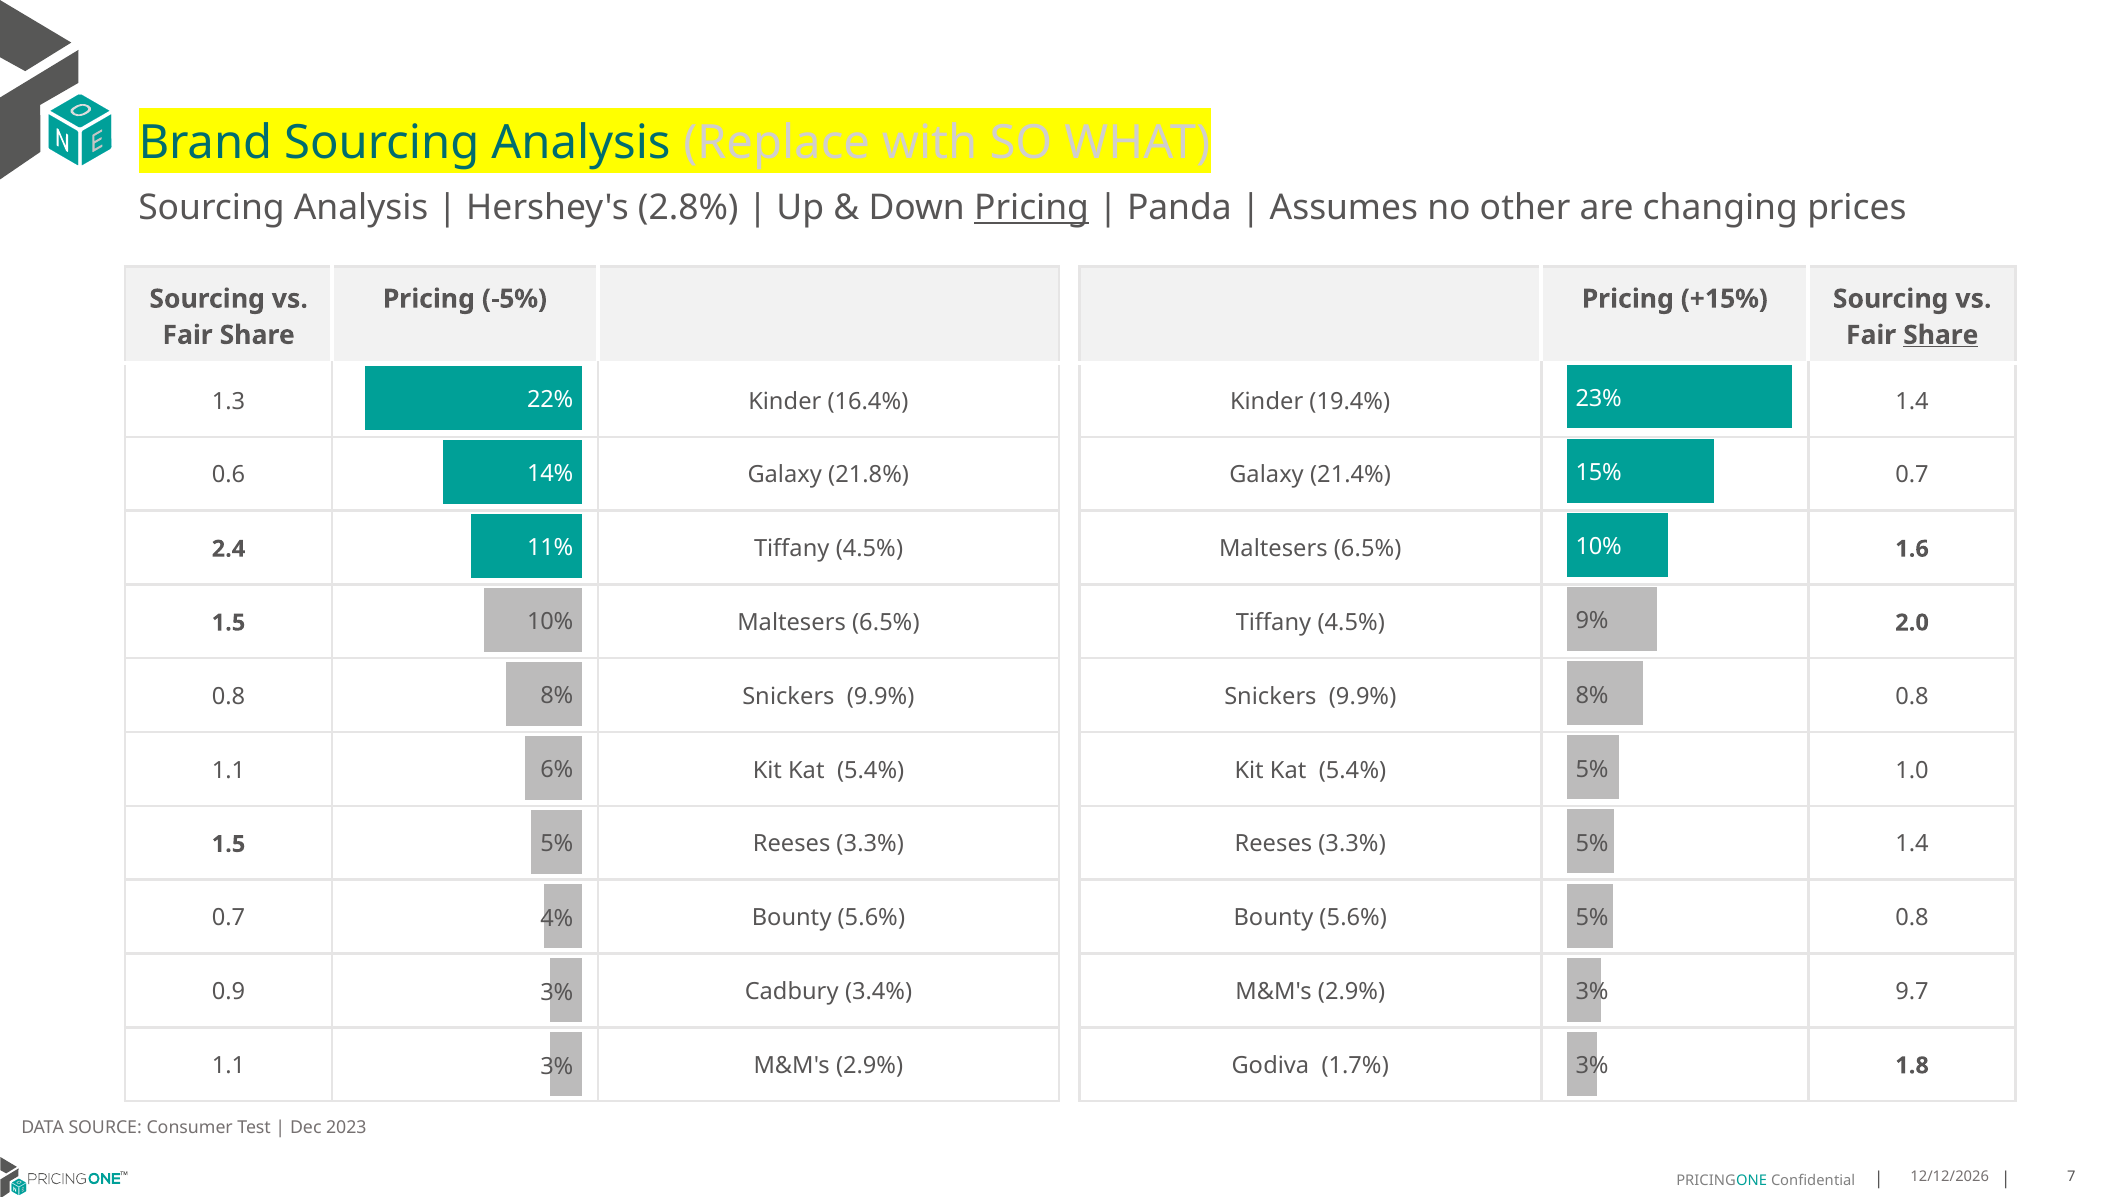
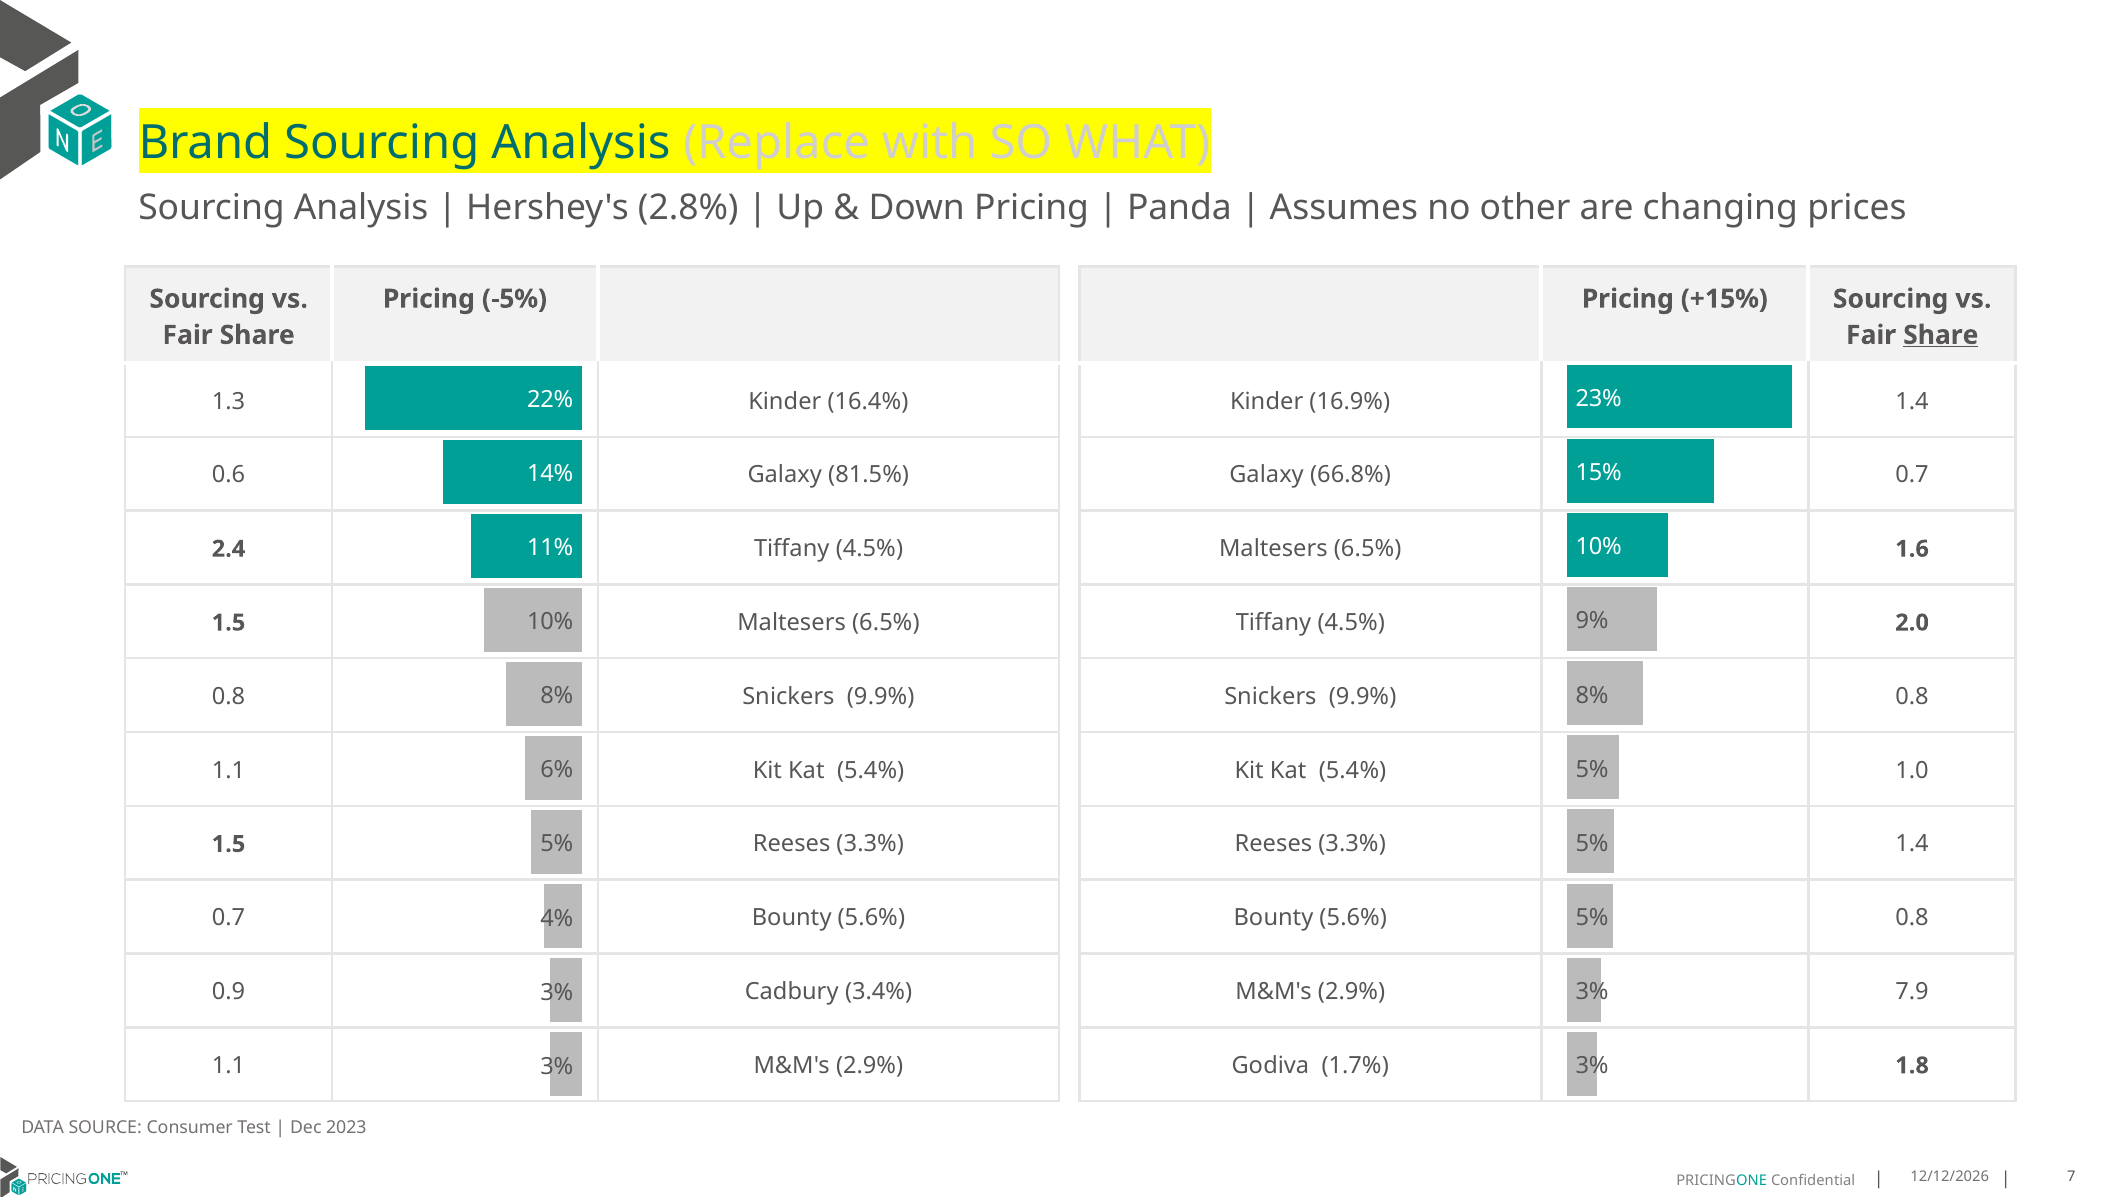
Pricing underline: present -> none (1032, 207)
19.4%: 19.4% -> 16.9% (1350, 401)
21.8%: 21.8% -> 81.5% (869, 475)
21.4%: 21.4% -> 66.8% (1351, 475)
9.7: 9.7 -> 7.9 (1912, 992)
